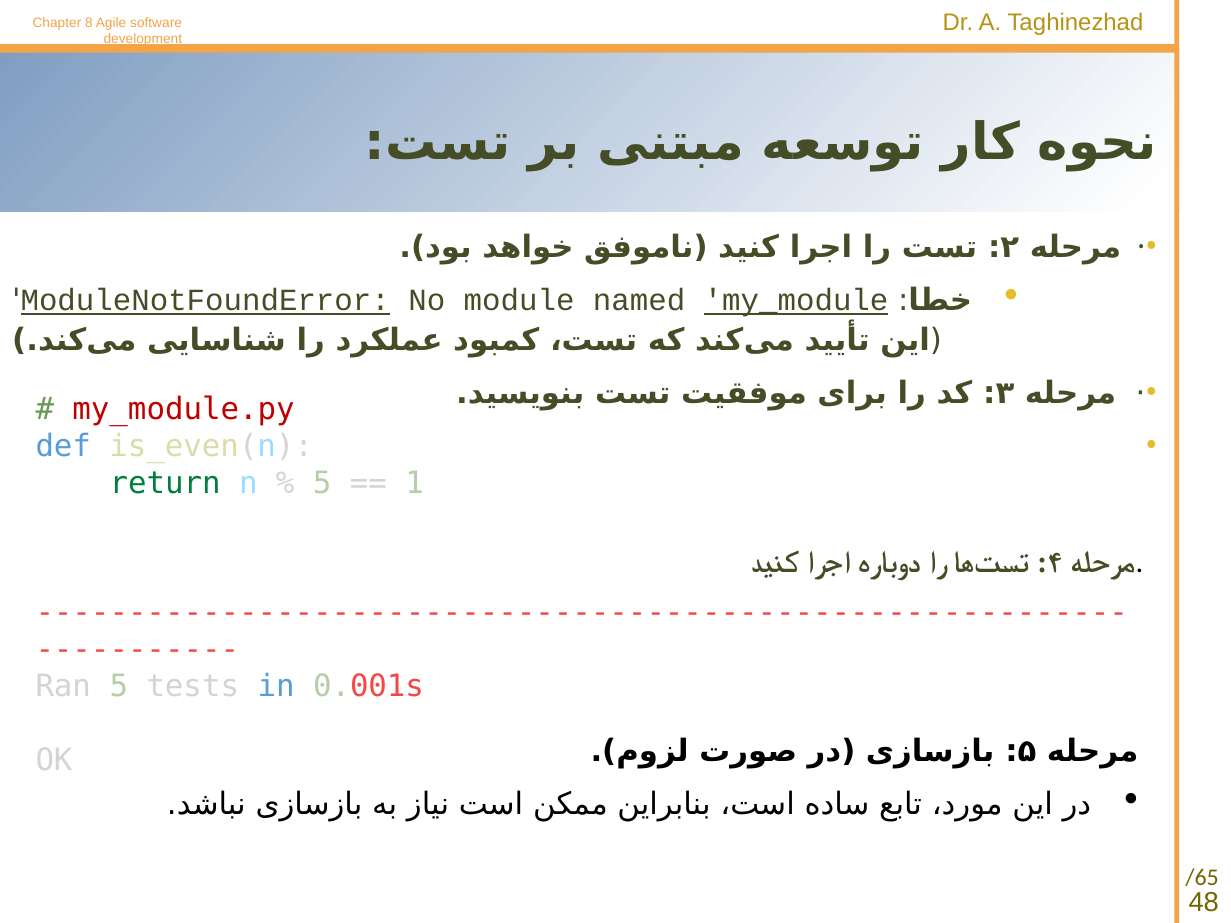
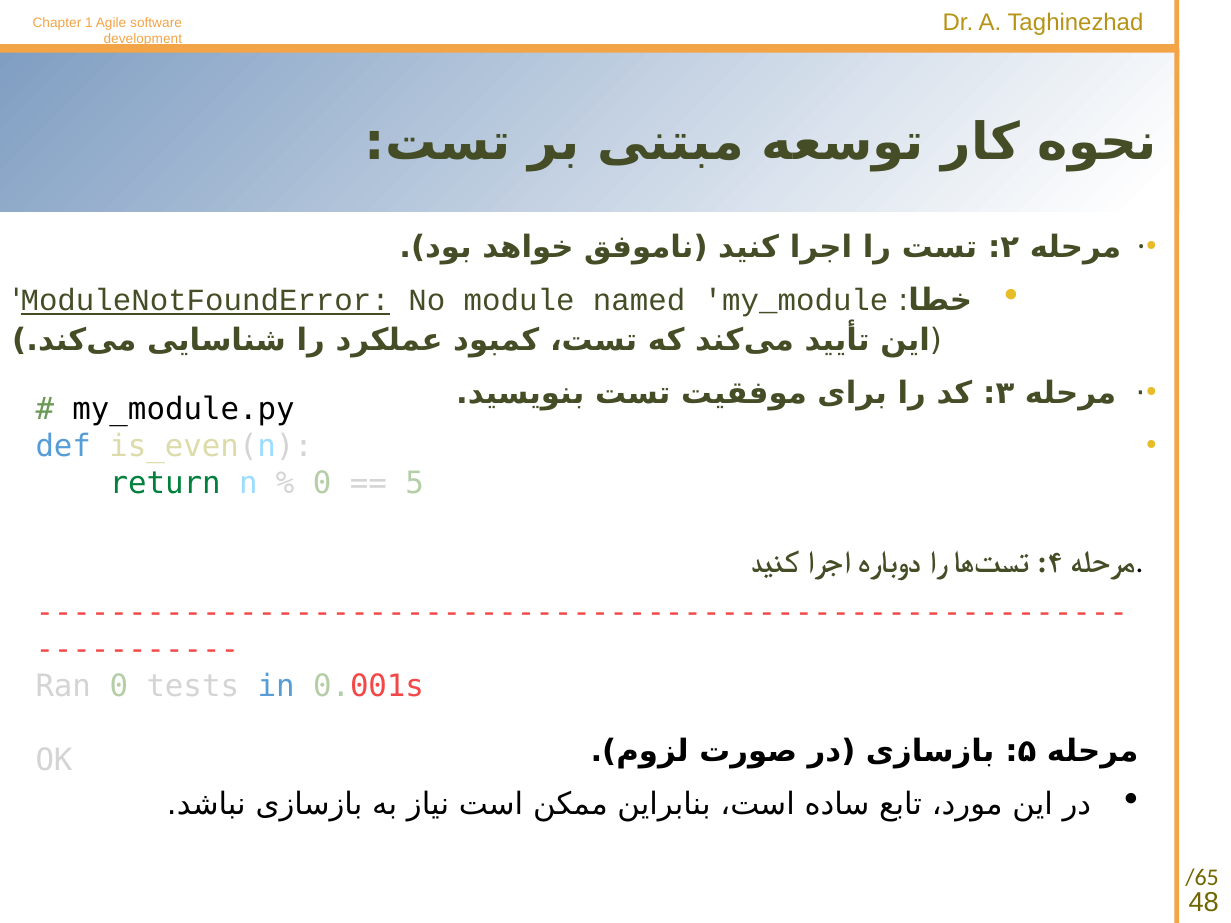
8: 8 -> 1 (89, 23)
my_module underline: present -> none (796, 301)
my_module.py colour: red -> black (184, 409)
5: 5 -> 0 (322, 483)
1: 1 -> 5 (415, 483)
Ran 5: 5 -> 0 (119, 687)
